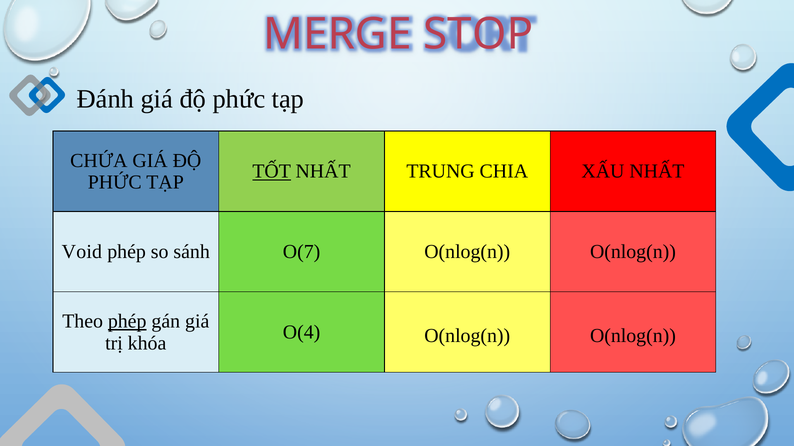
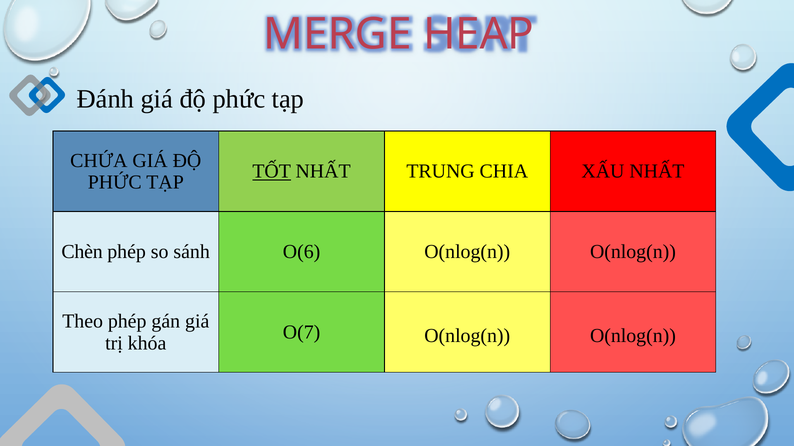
STOP: STOP -> HEAP (479, 34)
Void: Void -> Chèn (82, 252)
O(7: O(7 -> O(6 (302, 252)
phép underline: present -> none (127, 322)
O(4: O(4 -> O(7 (302, 333)
